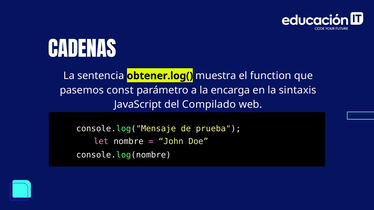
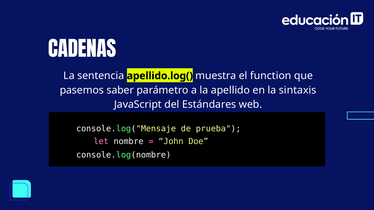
obtener.log(: obtener.log( -> apellido.log( (160, 76)
const: const -> saber (120, 90)
encarga: encarga -> apellido (230, 90)
Compilado: Compilado -> Estándares (209, 105)
